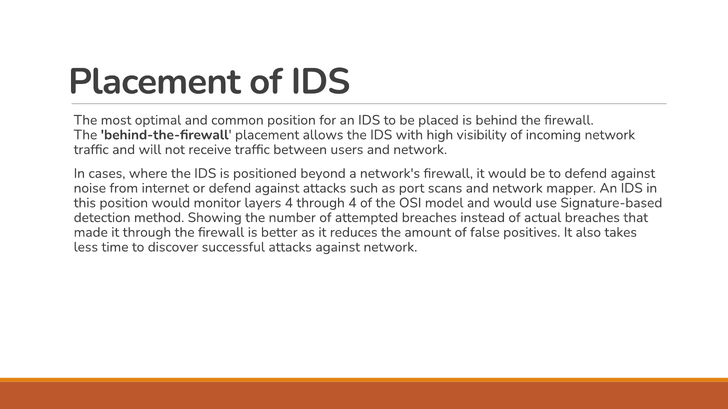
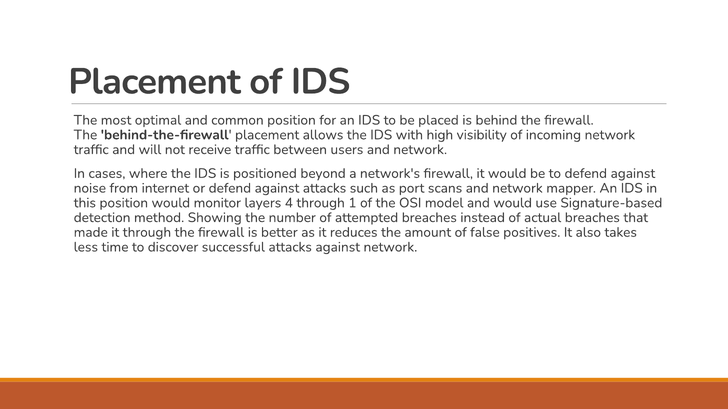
through 4: 4 -> 1 (352, 203)
